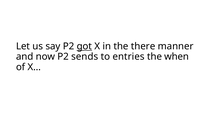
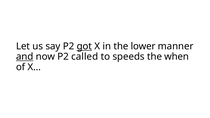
there: there -> lower (143, 46)
and underline: none -> present (25, 57)
sends: sends -> called (85, 57)
entries: entries -> speeds (129, 57)
